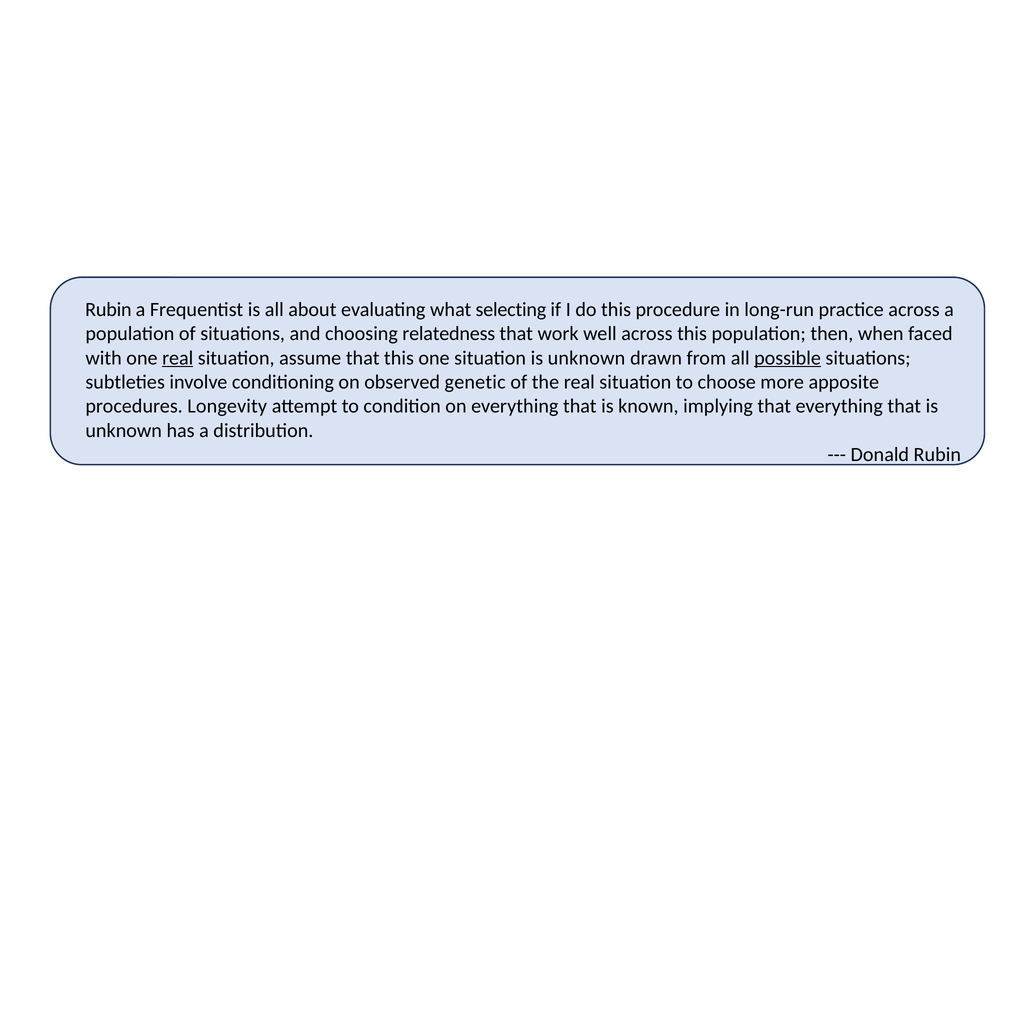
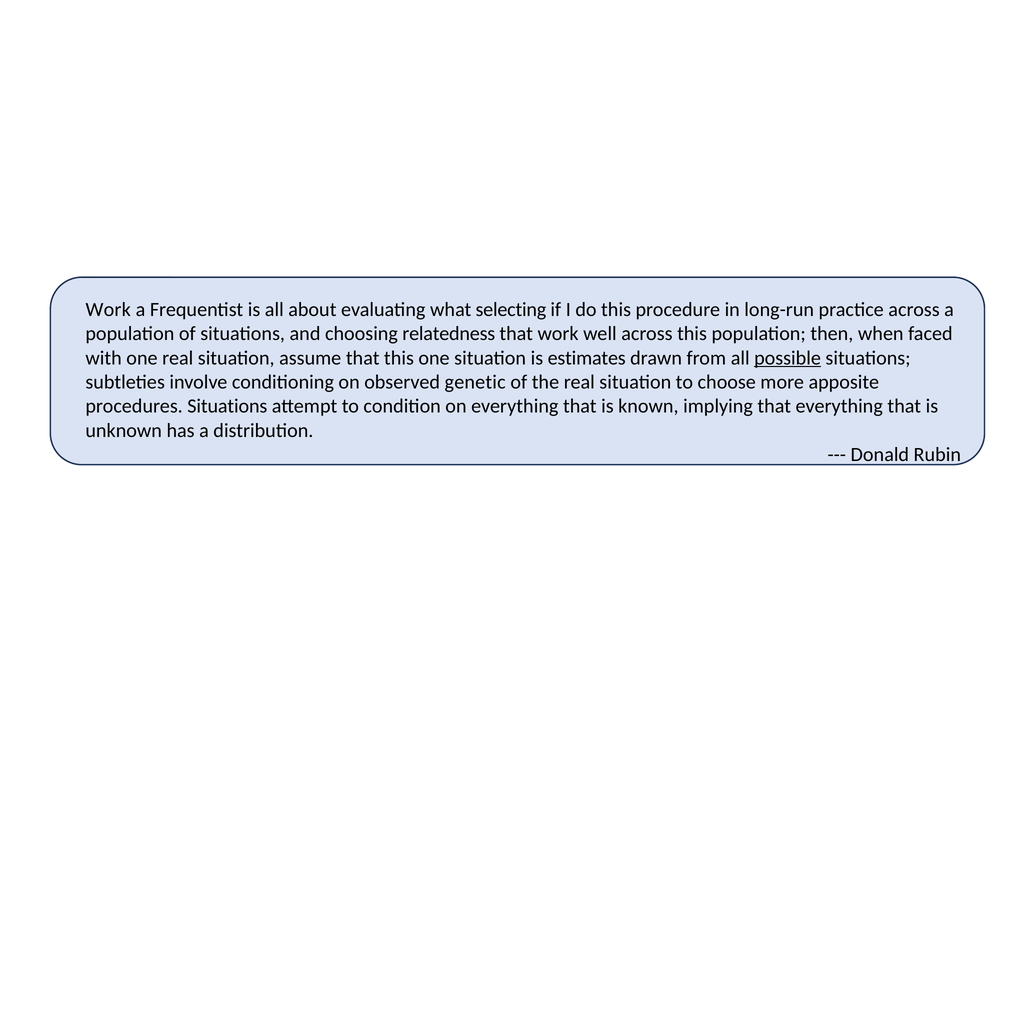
Rubin: Rubin -> Work (108, 310)
real underline: present -> none (178, 358)
situation is unknown: unknown -> estimates (587, 358)
procedures Longevity: Longevity -> Situations (227, 406)
